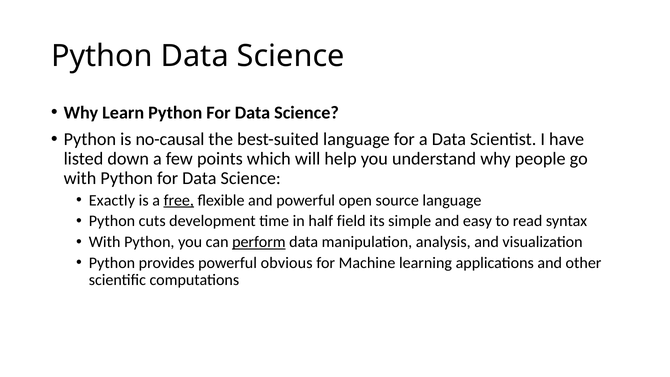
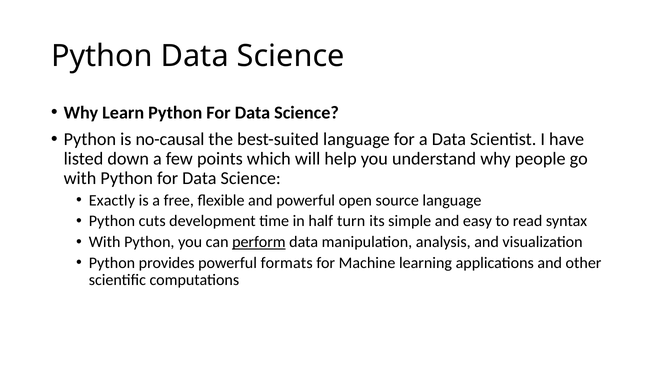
free underline: present -> none (179, 200)
field: field -> turn (351, 221)
obvious: obvious -> formats (287, 263)
